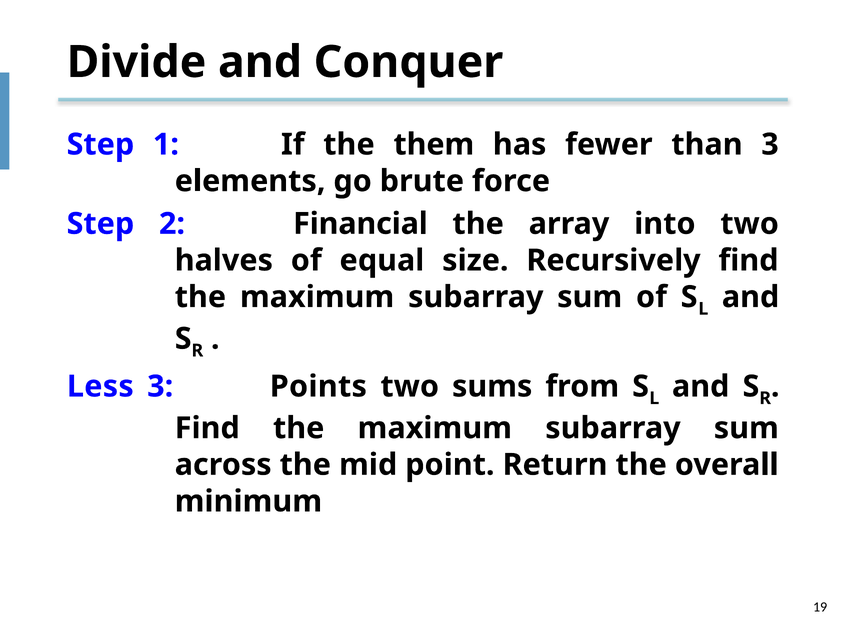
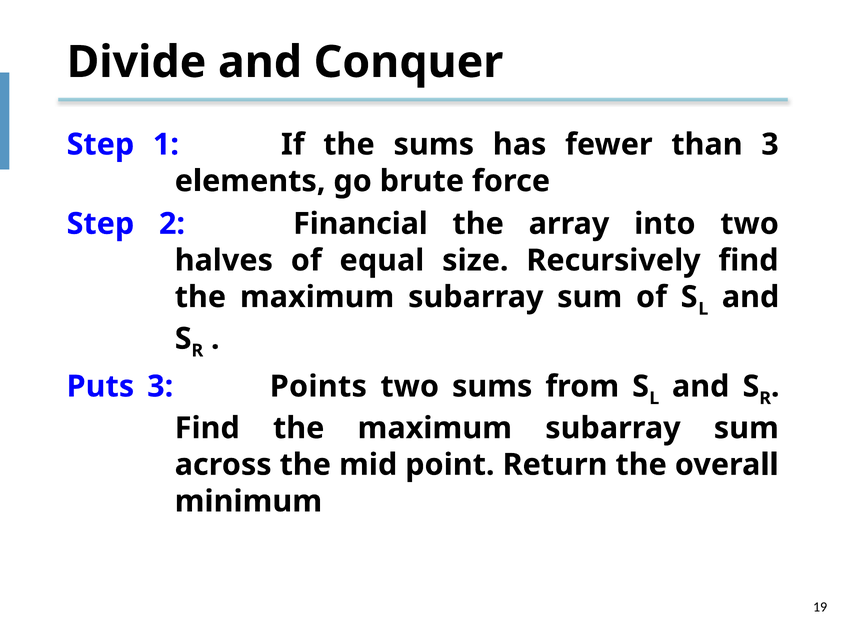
the them: them -> sums (434, 145)
Less: Less -> Puts (100, 387)
